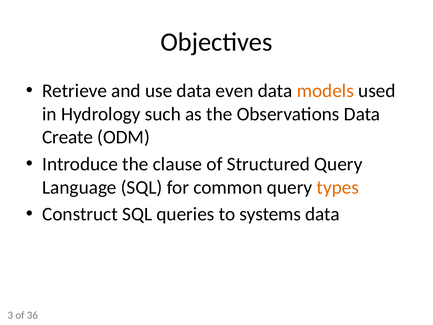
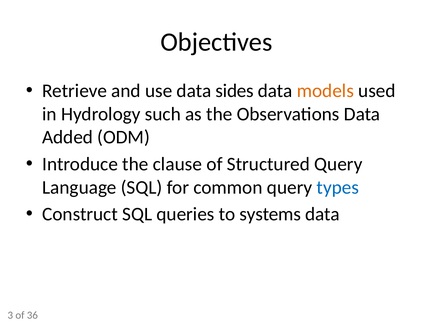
even: even -> sides (235, 91)
Create: Create -> Added (68, 137)
types colour: orange -> blue (338, 187)
